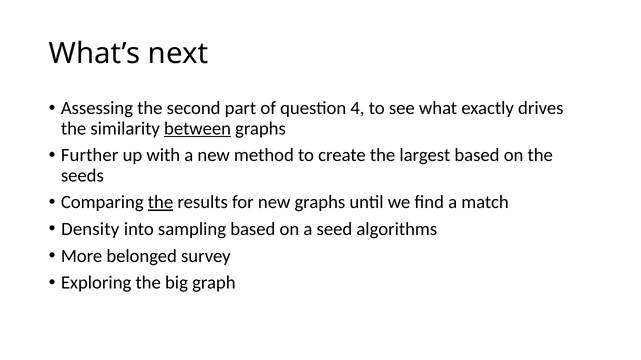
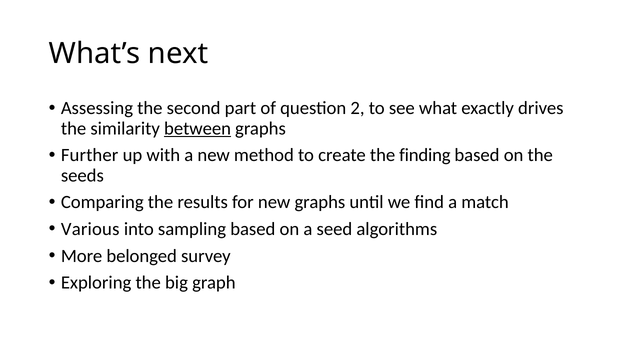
4: 4 -> 2 (358, 108)
largest: largest -> finding (425, 155)
the underline: present -> none (161, 203)
Density: Density -> Various (90, 229)
